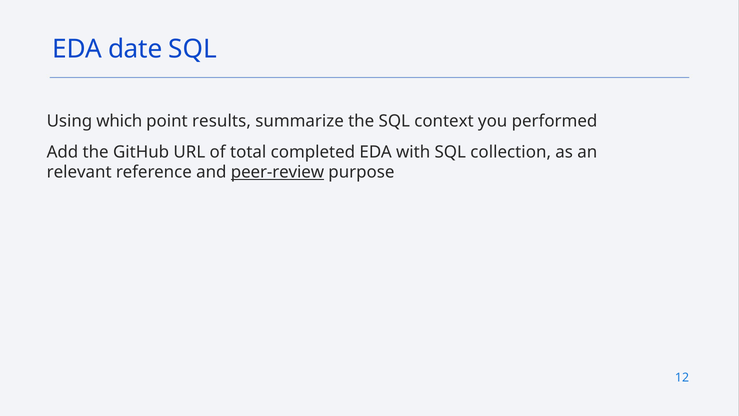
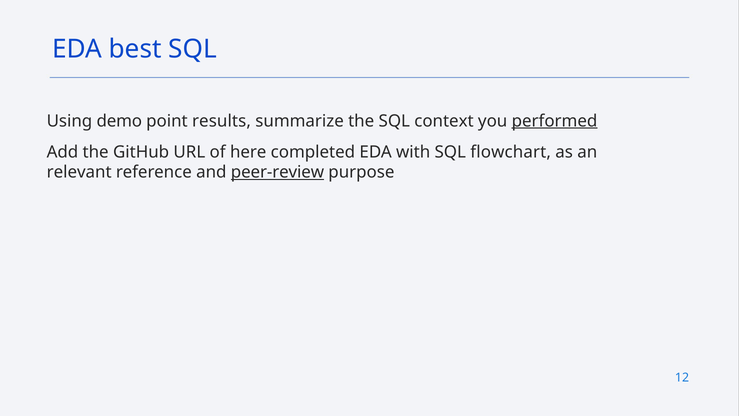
date: date -> best (135, 49)
which: which -> demo (119, 121)
performed underline: none -> present (555, 121)
total: total -> here (248, 152)
collection: collection -> flowchart (511, 152)
